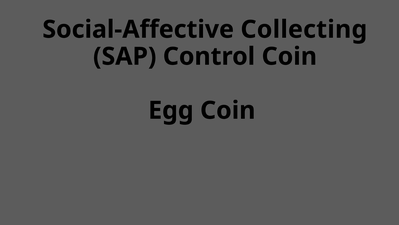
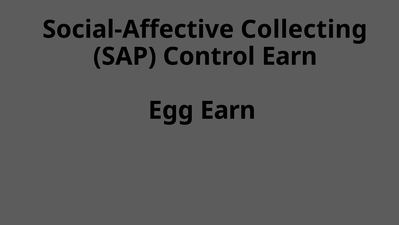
Control Coin: Coin -> Earn (289, 56)
Egg Coin: Coin -> Earn (228, 110)
